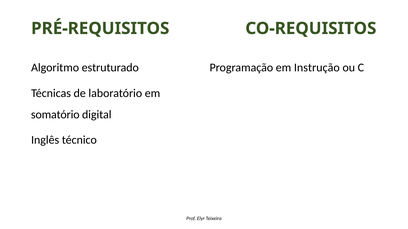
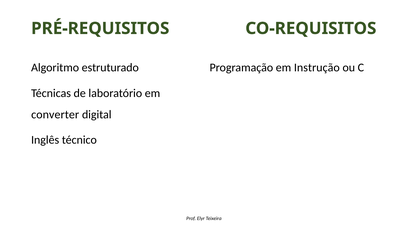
somatório: somatório -> converter (55, 115)
